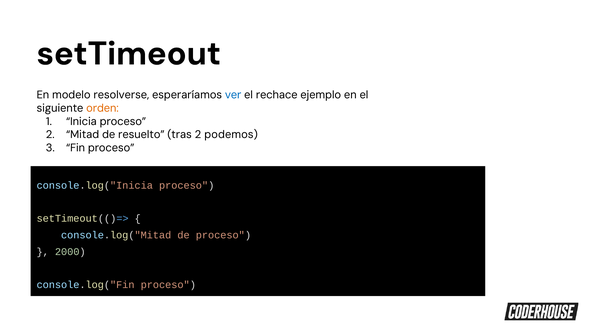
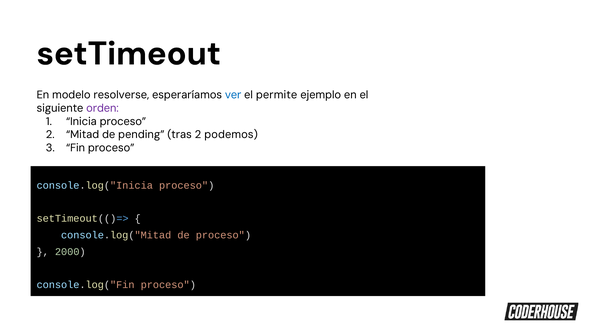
rechace: rechace -> permite (277, 95)
orden colour: orange -> purple (102, 108)
resuelto: resuelto -> pending (141, 135)
